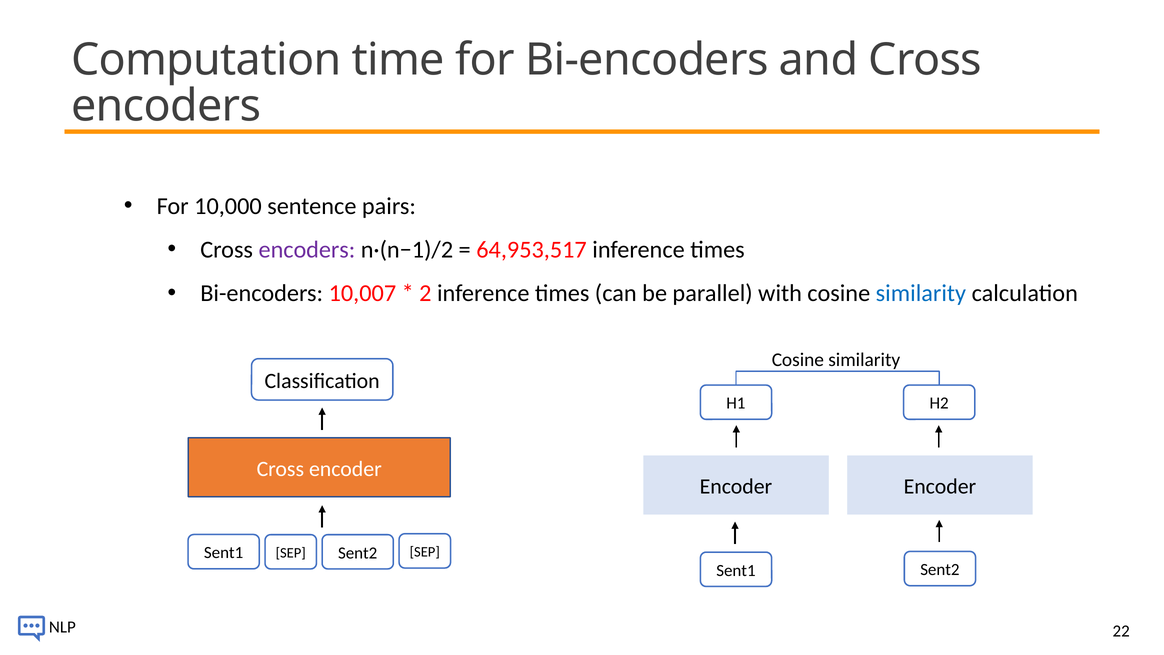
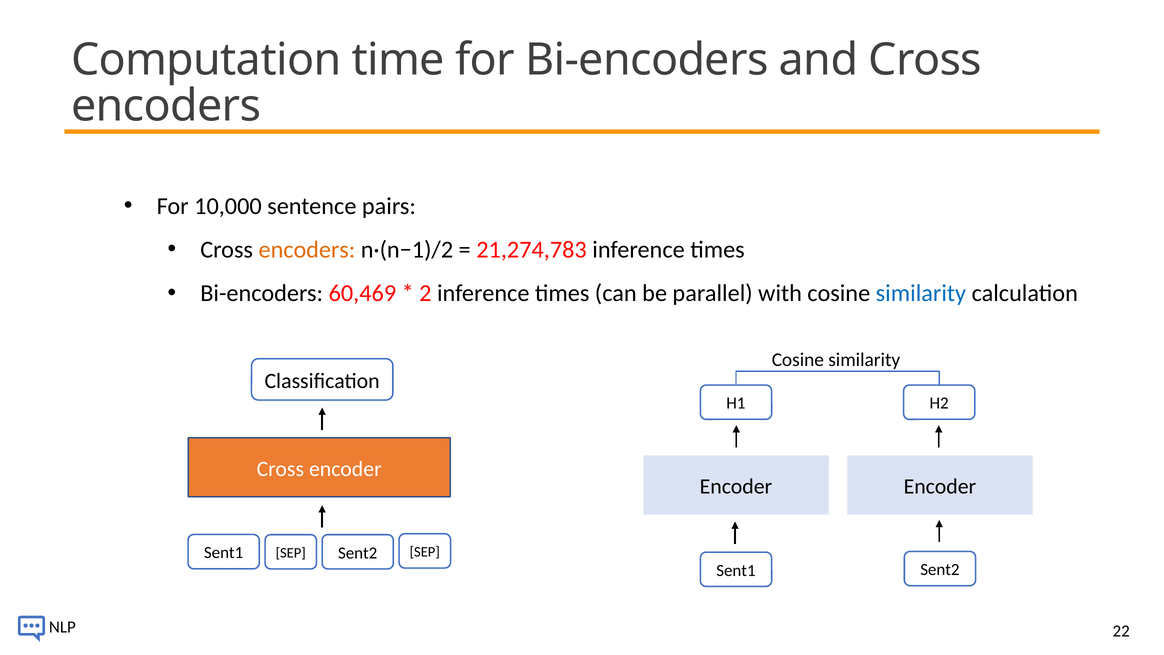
encoders colour: purple -> orange (307, 250)
64,953,517: 64,953,517 -> 21,274,783 (532, 250)
10,007: 10,007 -> 60,469 (362, 293)
